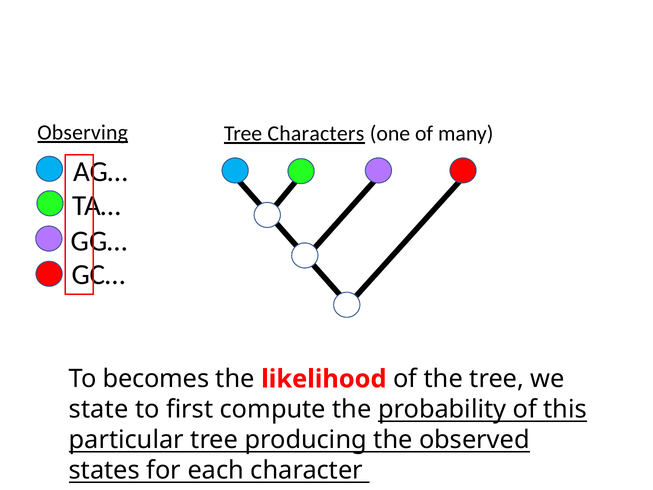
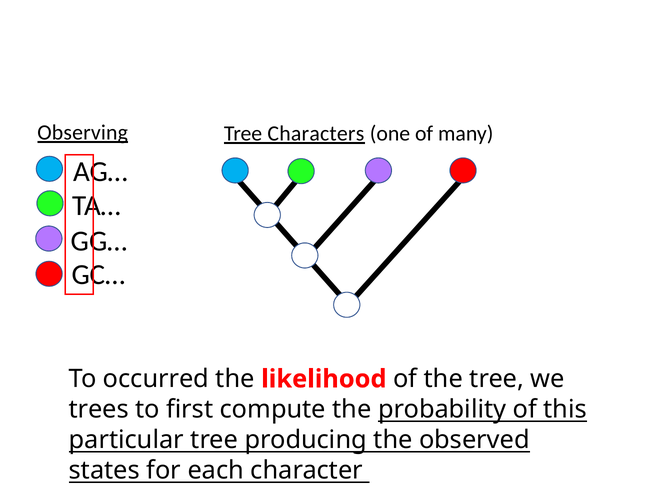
becomes: becomes -> occurred (156, 379)
state: state -> trees (99, 409)
